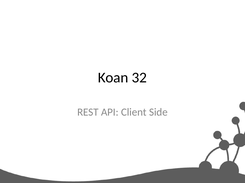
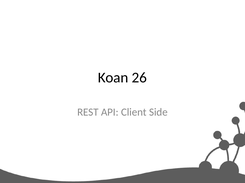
32: 32 -> 26 (139, 78)
